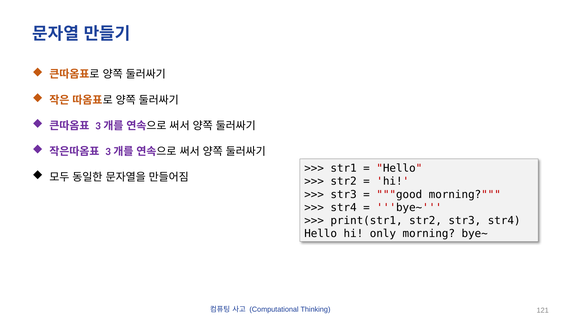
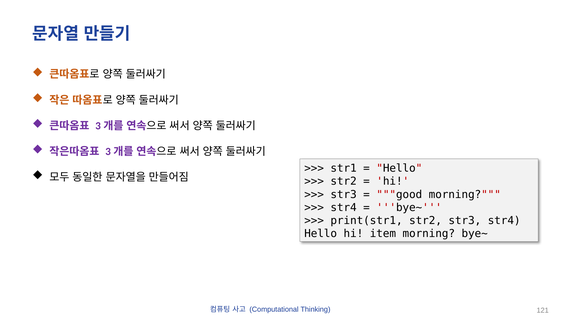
only: only -> item (383, 234)
